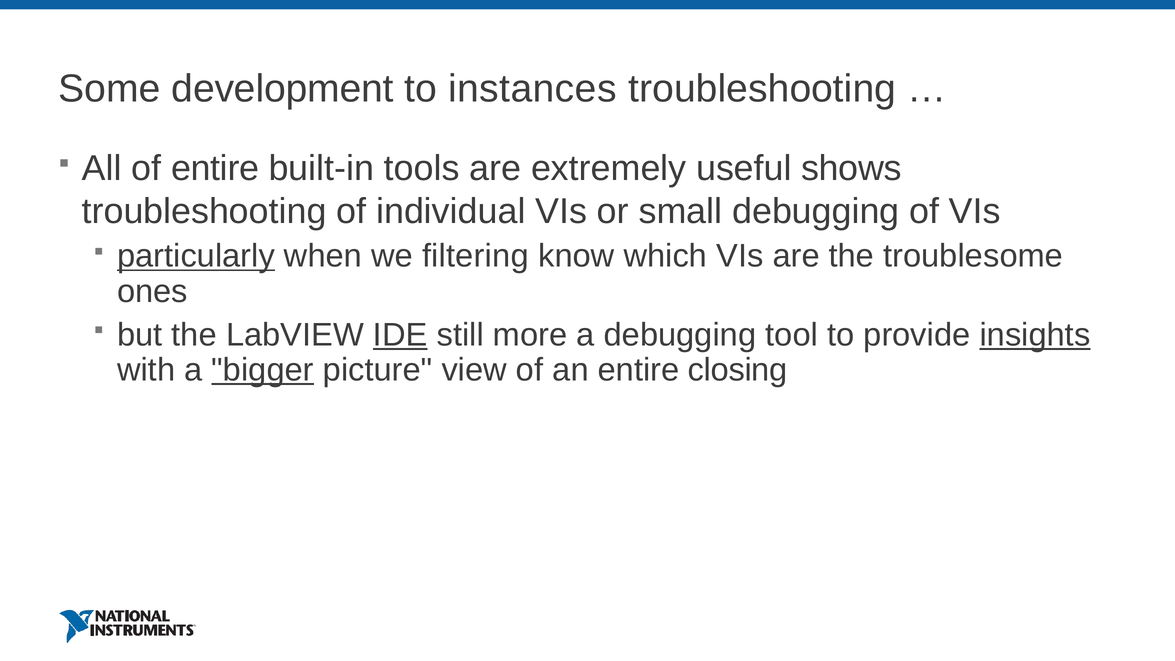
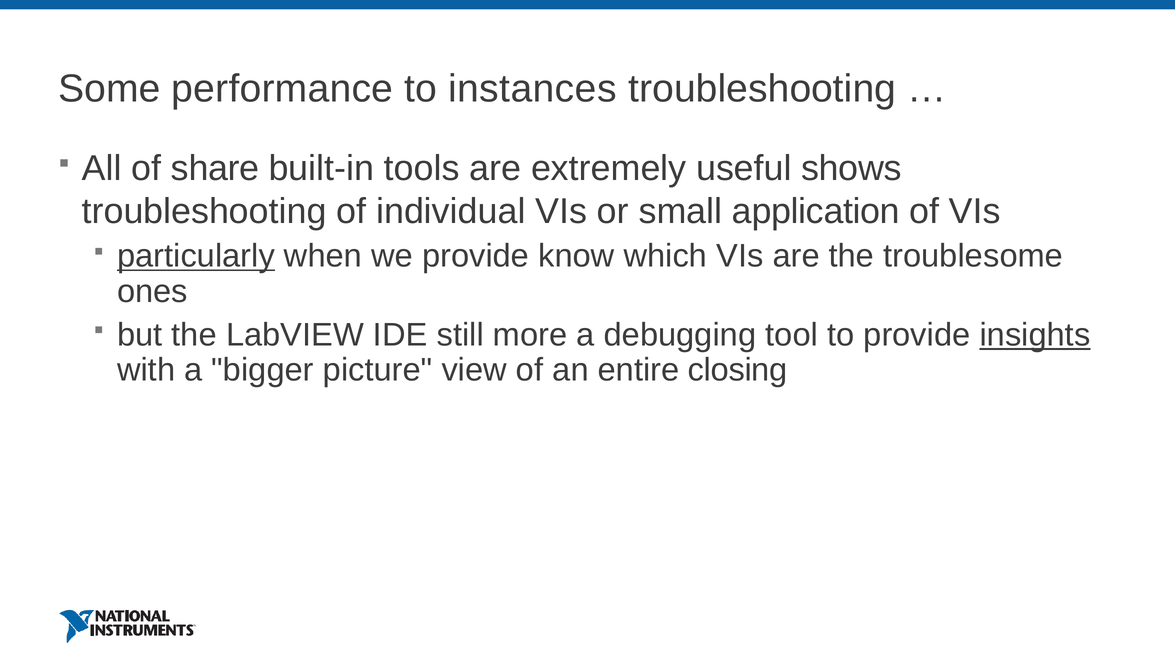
development: development -> performance (282, 89)
of entire: entire -> share (215, 169)
small debugging: debugging -> application (816, 212)
we filtering: filtering -> provide (476, 256)
IDE underline: present -> none (400, 335)
bigger underline: present -> none (263, 370)
